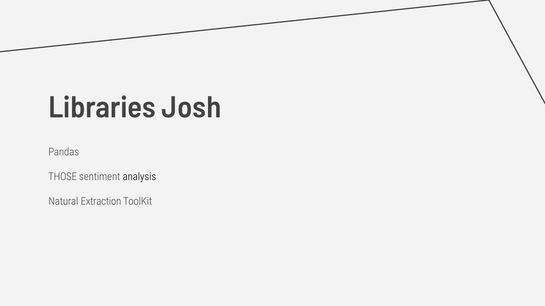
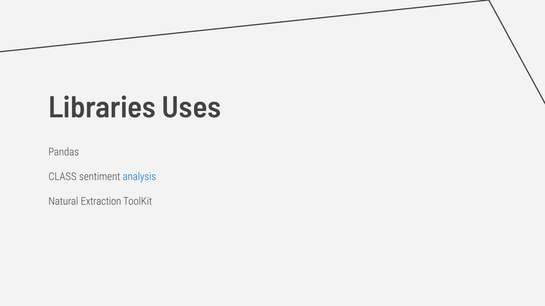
Josh: Josh -> Uses (191, 108)
THOSE: THOSE -> CLASS (62, 177)
analysis colour: black -> blue (139, 177)
